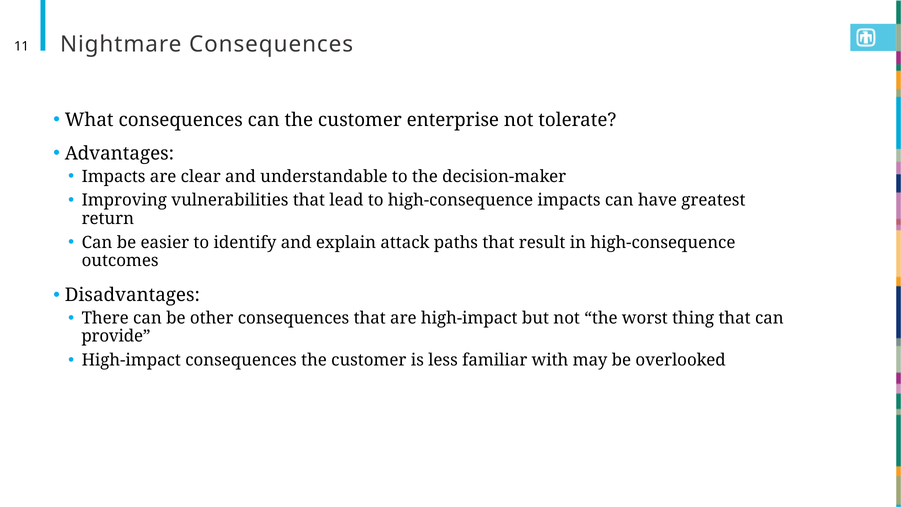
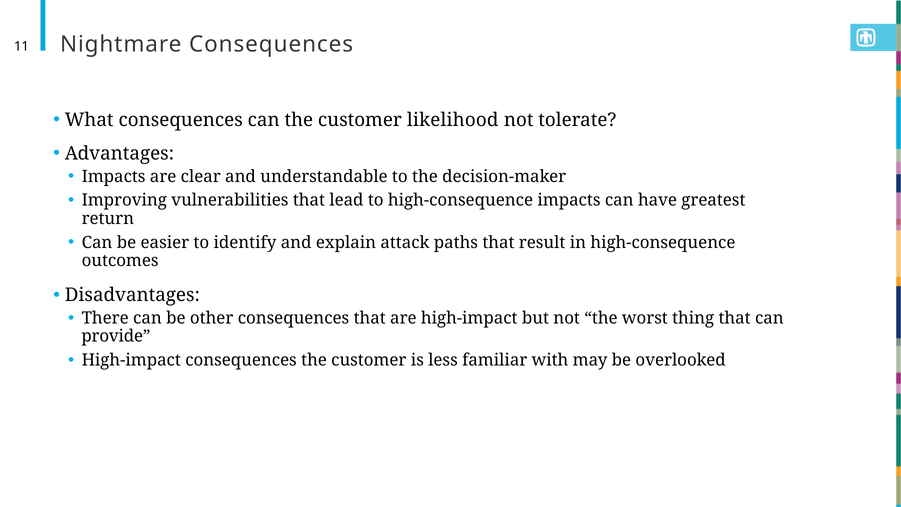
enterprise: enterprise -> likelihood (453, 120)
